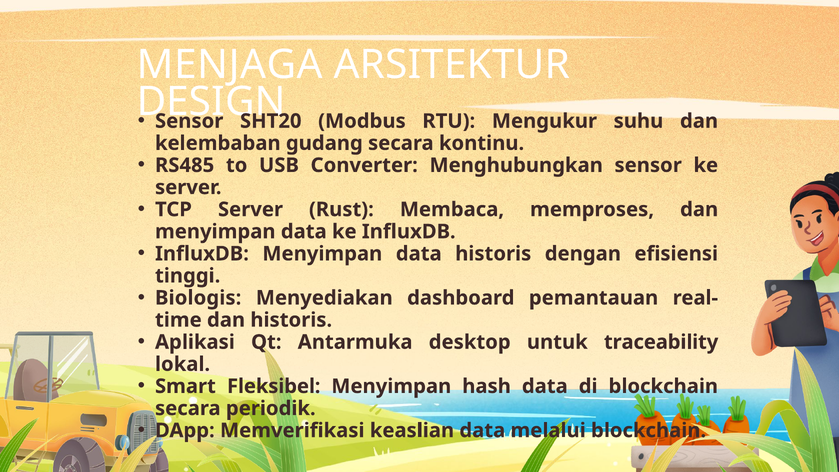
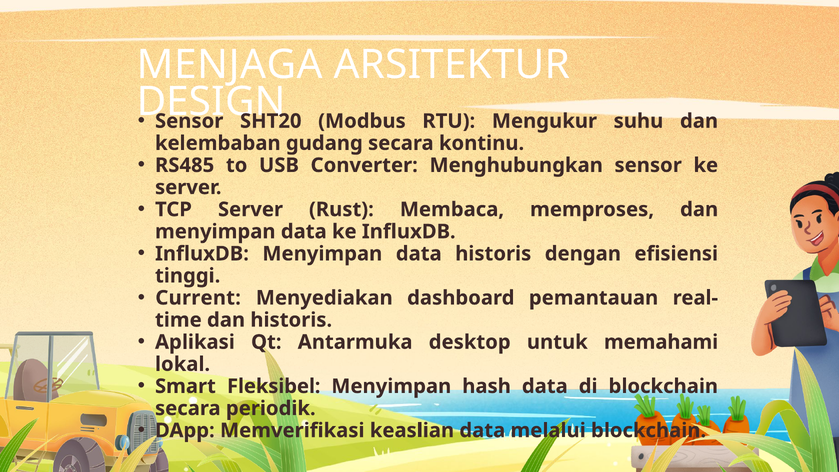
Biologis: Biologis -> Current (198, 298)
traceability: traceability -> memahami (661, 342)
